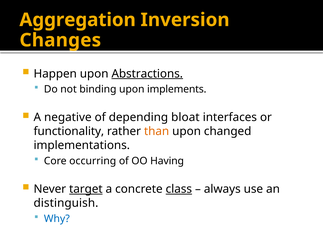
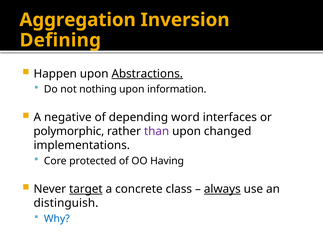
Changes: Changes -> Defining (60, 40)
binding: binding -> nothing (98, 89)
implements: implements -> information (177, 89)
bloat: bloat -> word (185, 118)
functionality: functionality -> polymorphic (69, 132)
than colour: orange -> purple (157, 132)
occurring: occurring -> protected (93, 161)
class underline: present -> none (179, 189)
always underline: none -> present (222, 189)
